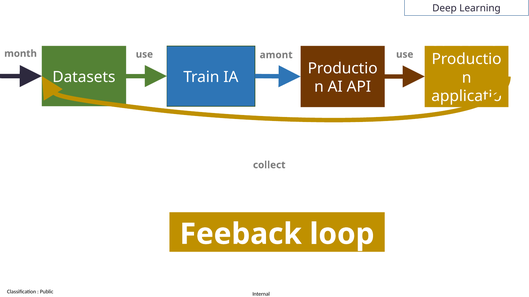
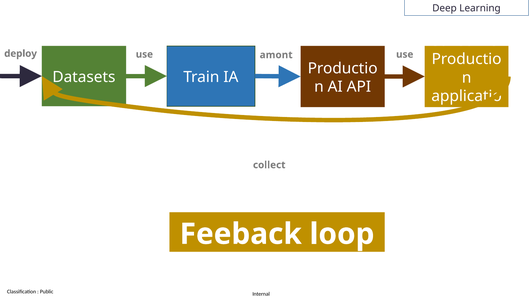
month: month -> deploy (21, 54)
